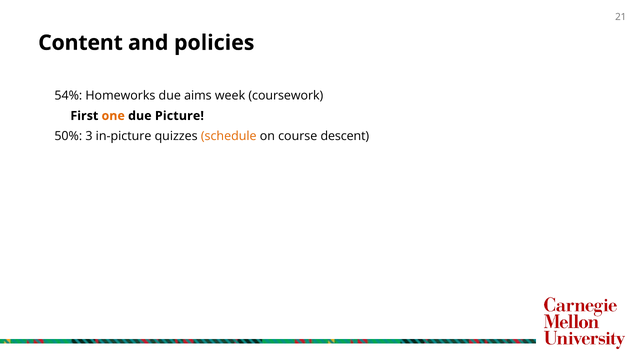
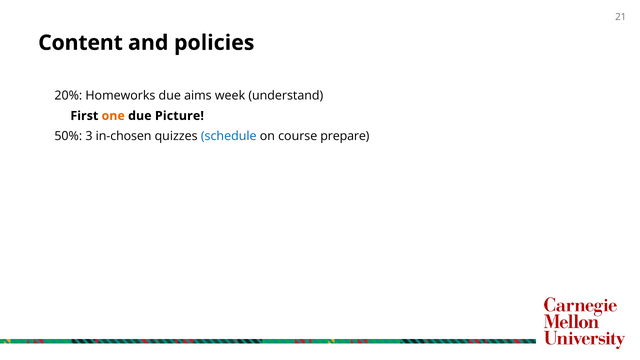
54%: 54% -> 20% (68, 96)
coursework: coursework -> understand (286, 96)
in-picture: in-picture -> in-chosen (124, 136)
schedule colour: orange -> blue (229, 136)
descent: descent -> prepare (345, 136)
